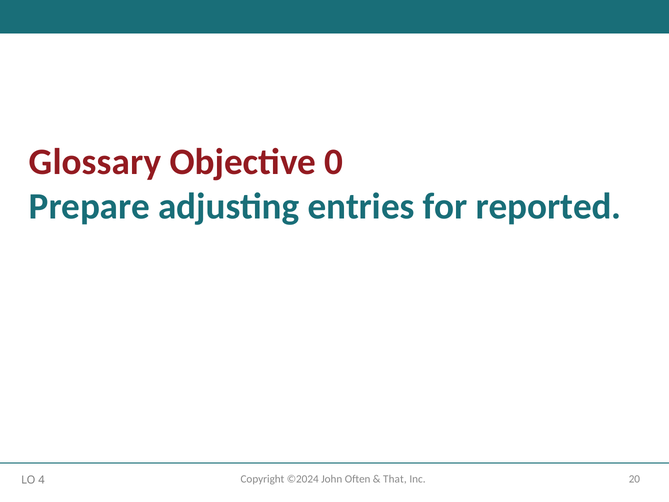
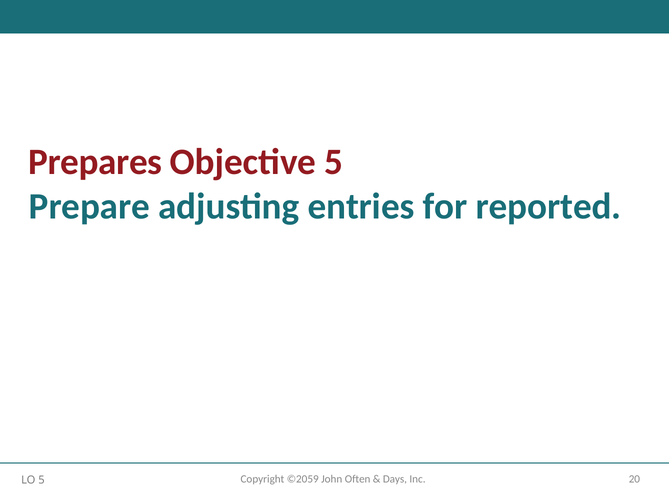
Glossary: Glossary -> Prepares (95, 162)
Objective 0: 0 -> 5 (334, 162)
©2024: ©2024 -> ©2059 (303, 479)
That: That -> Days (395, 479)
LO 4: 4 -> 5 (42, 480)
